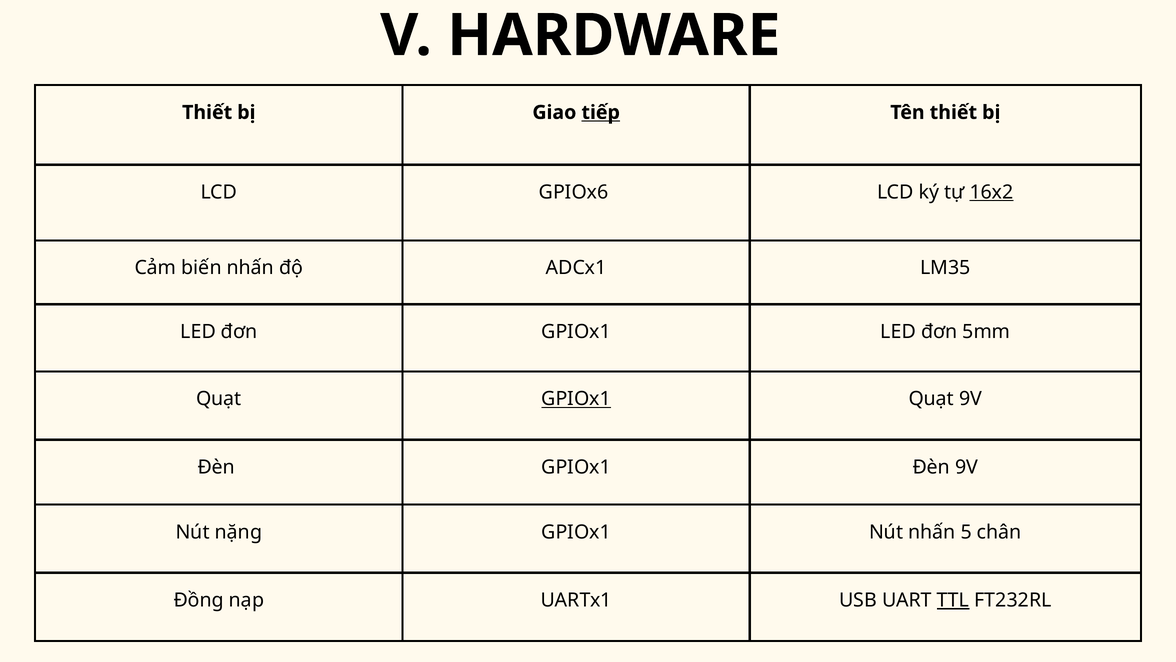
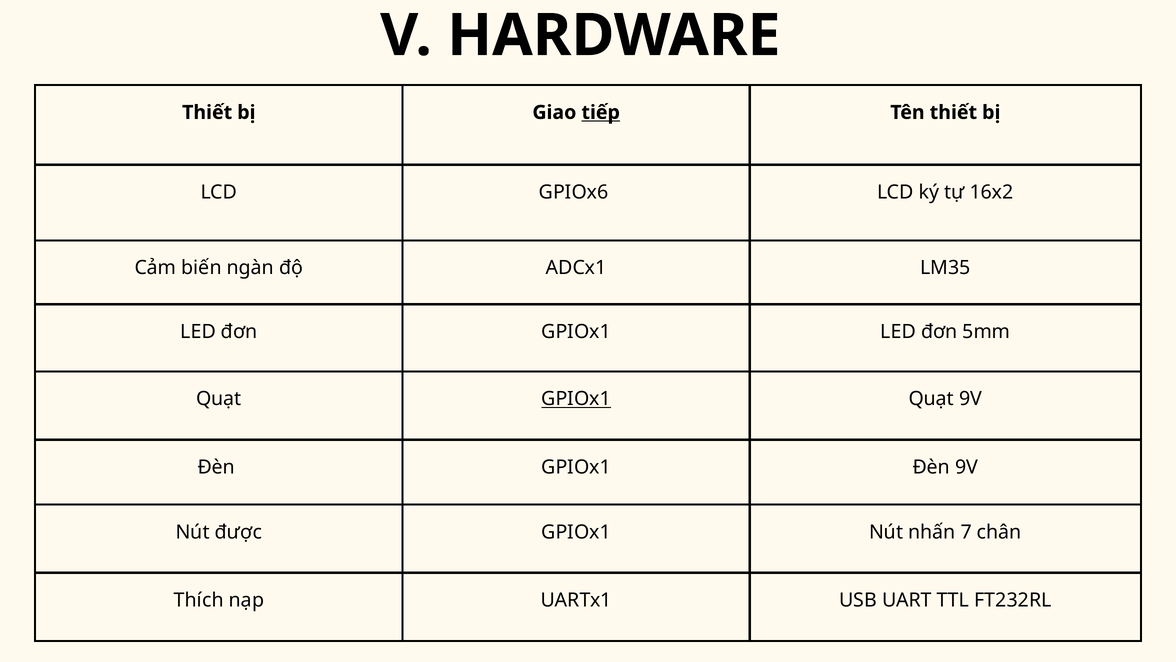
16x2 underline: present -> none (992, 192)
biến nhấn: nhấn -> ngàn (250, 268)
nặng: nặng -> được (238, 532)
5: 5 -> 7 (966, 532)
Đồng: Đồng -> Thích (199, 600)
TTL underline: present -> none (953, 600)
